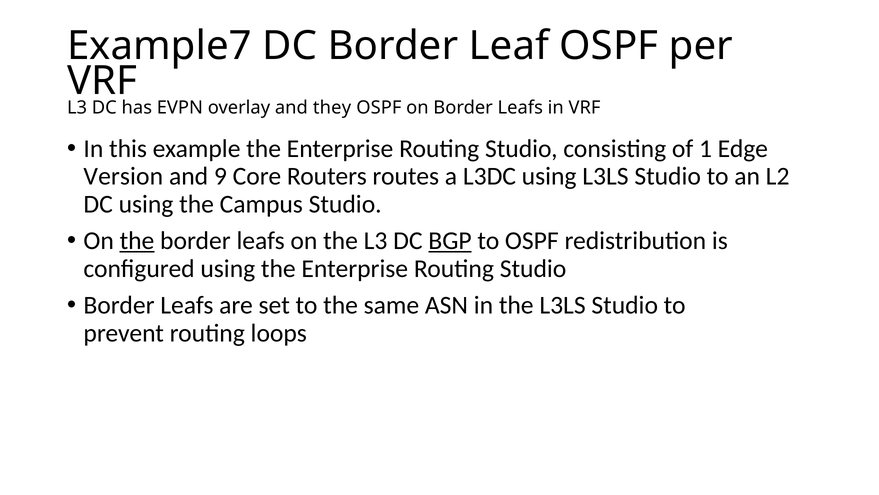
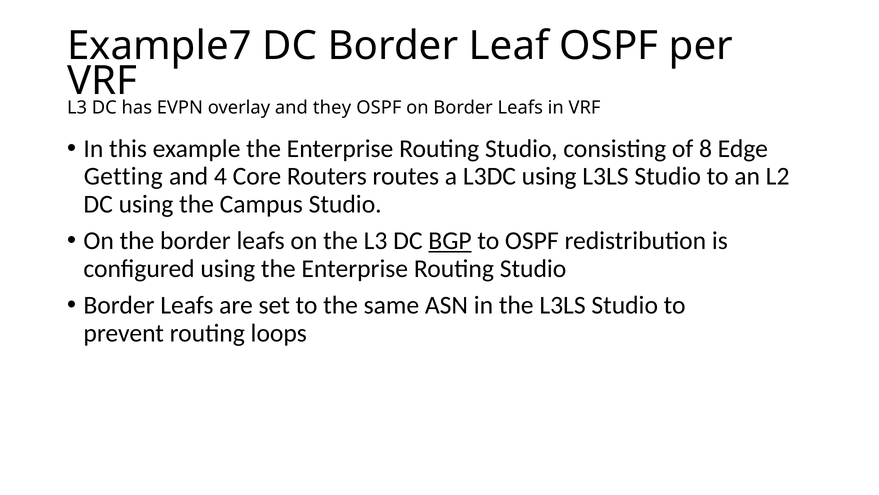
1: 1 -> 8 (706, 149)
Version: Version -> Getting (123, 176)
9: 9 -> 4 (220, 176)
the underline: present -> none (137, 241)
